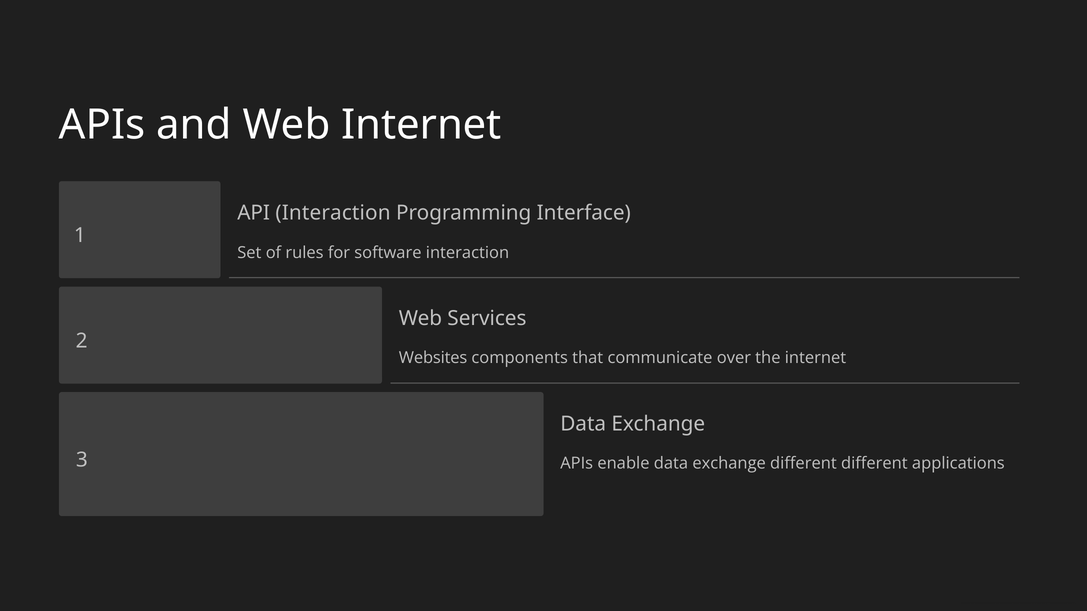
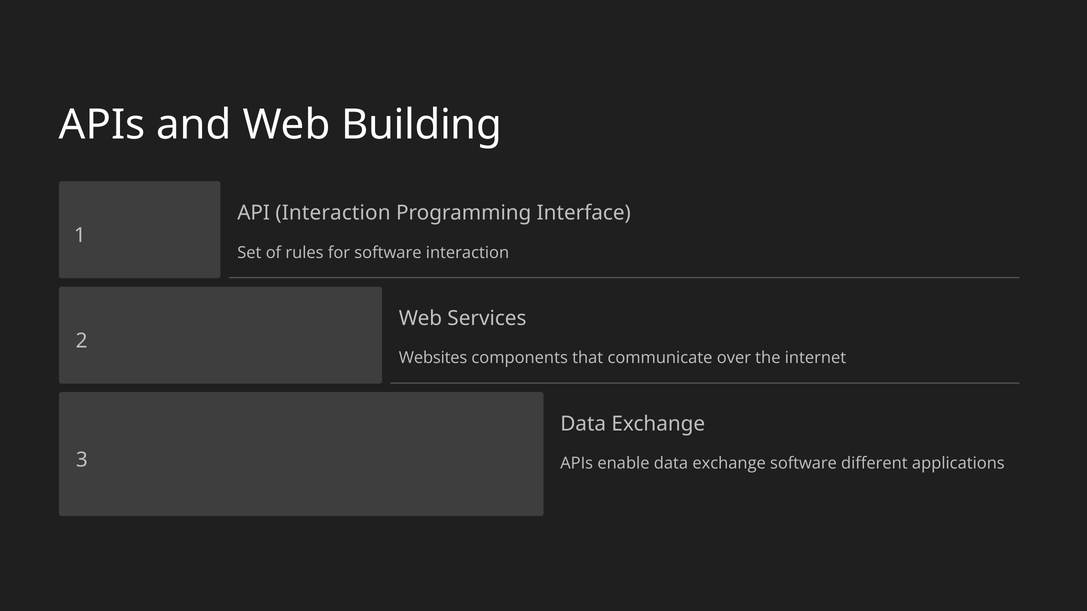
Web Internet: Internet -> Building (422, 125)
exchange different: different -> software (803, 464)
